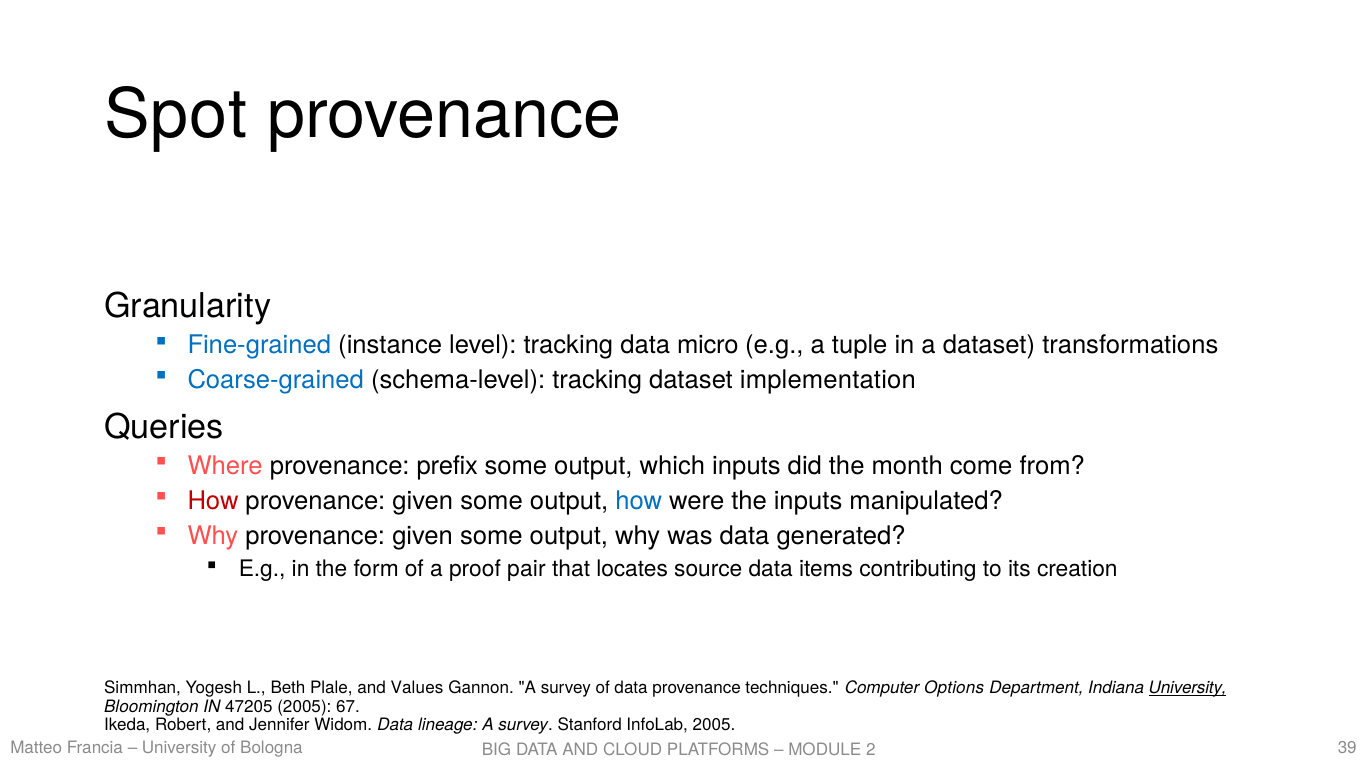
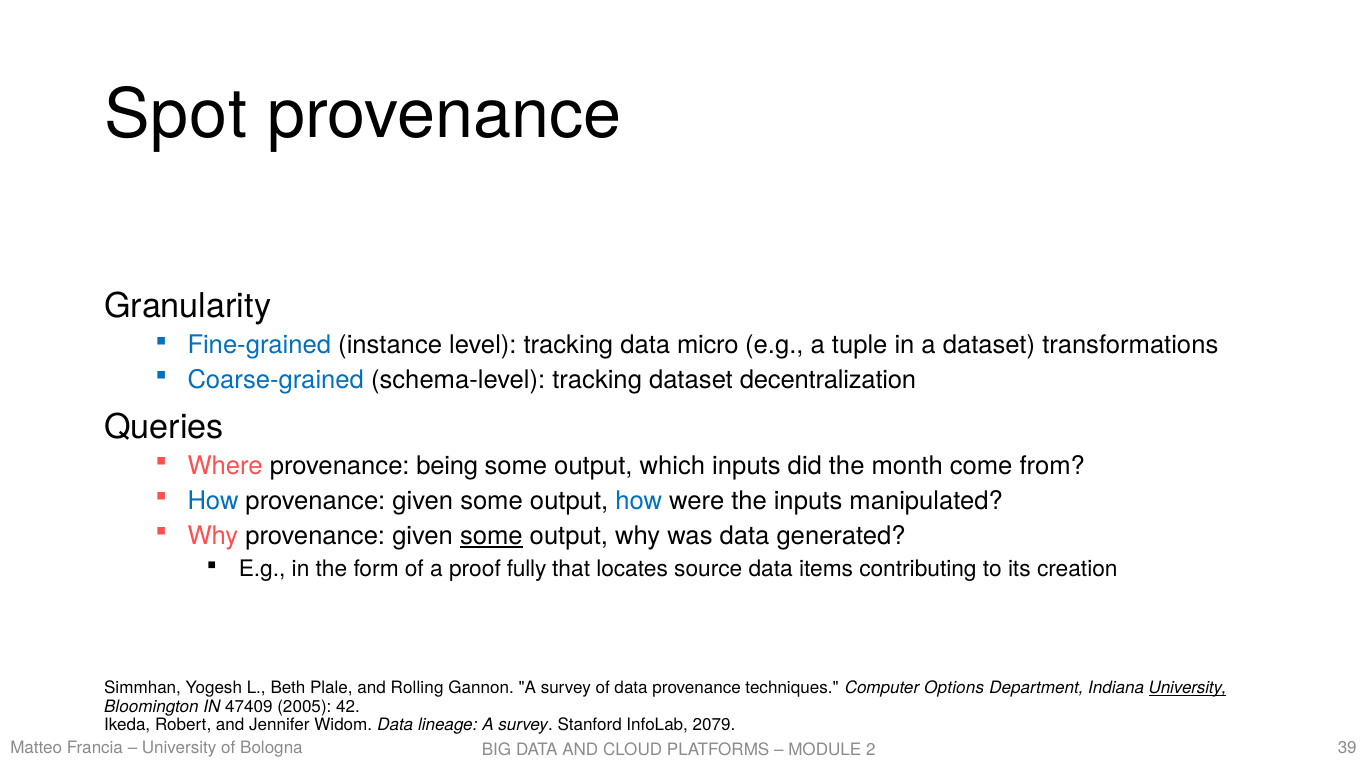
implementation: implementation -> decentralization (828, 380)
prefix: prefix -> being (447, 466)
How colour: red -> blue (213, 501)
some underline: none -> present (491, 536)
pair: pair -> fully (527, 569)
Values: Values -> Rolling (417, 688)
47205: 47205 -> 47409 (249, 706)
67: 67 -> 42 (348, 706)
InfoLab 2005: 2005 -> 2079 (714, 725)
